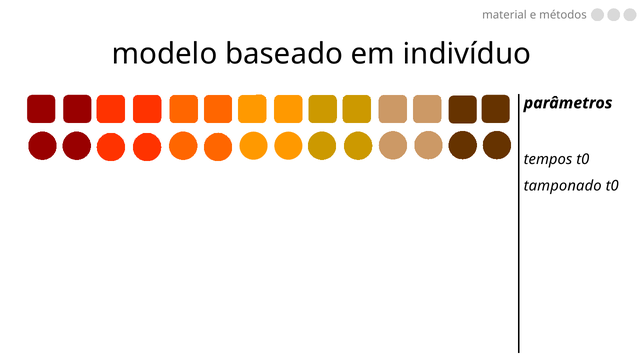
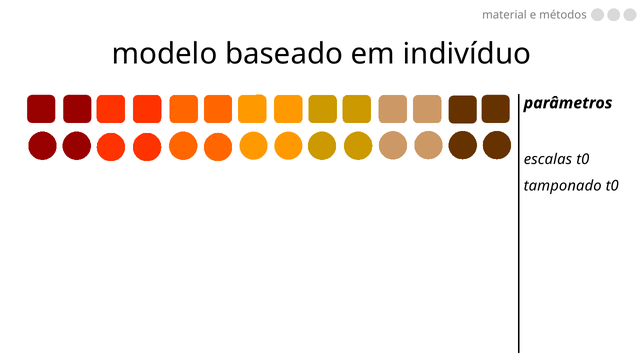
tempos: tempos -> escalas (548, 159)
